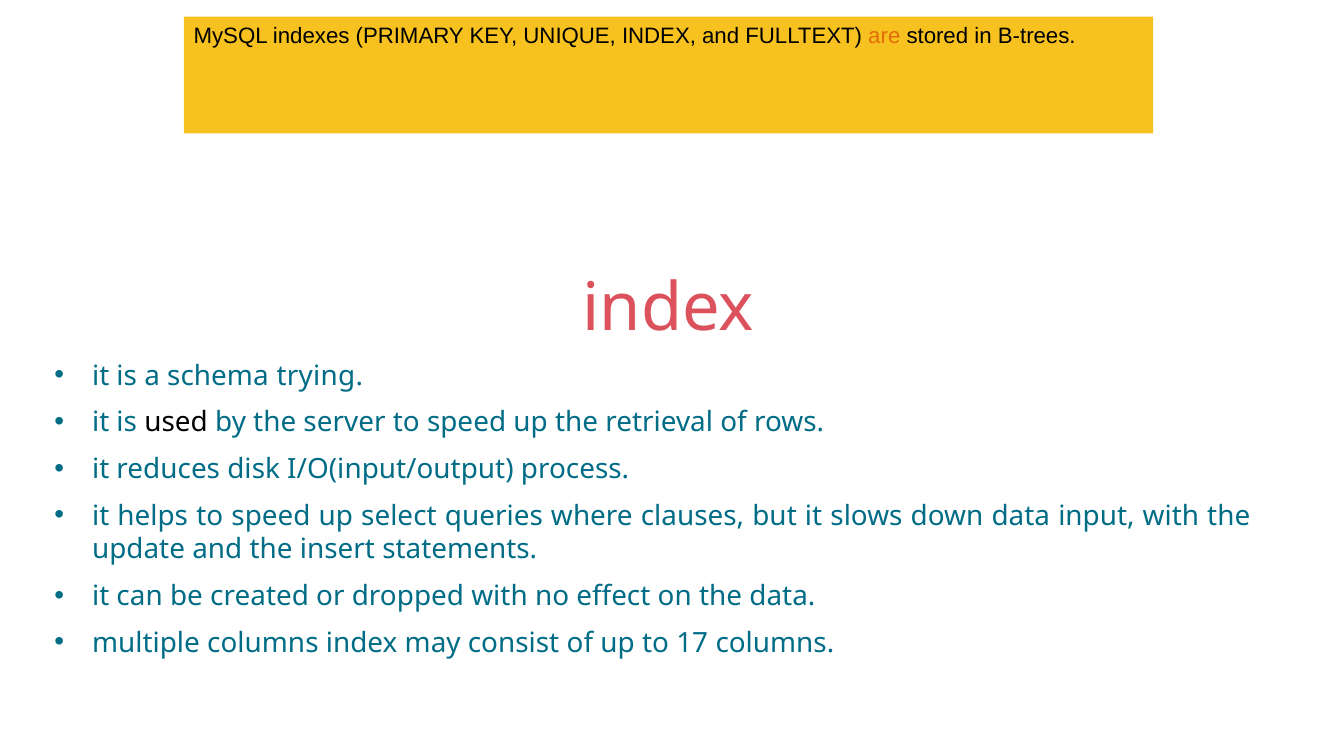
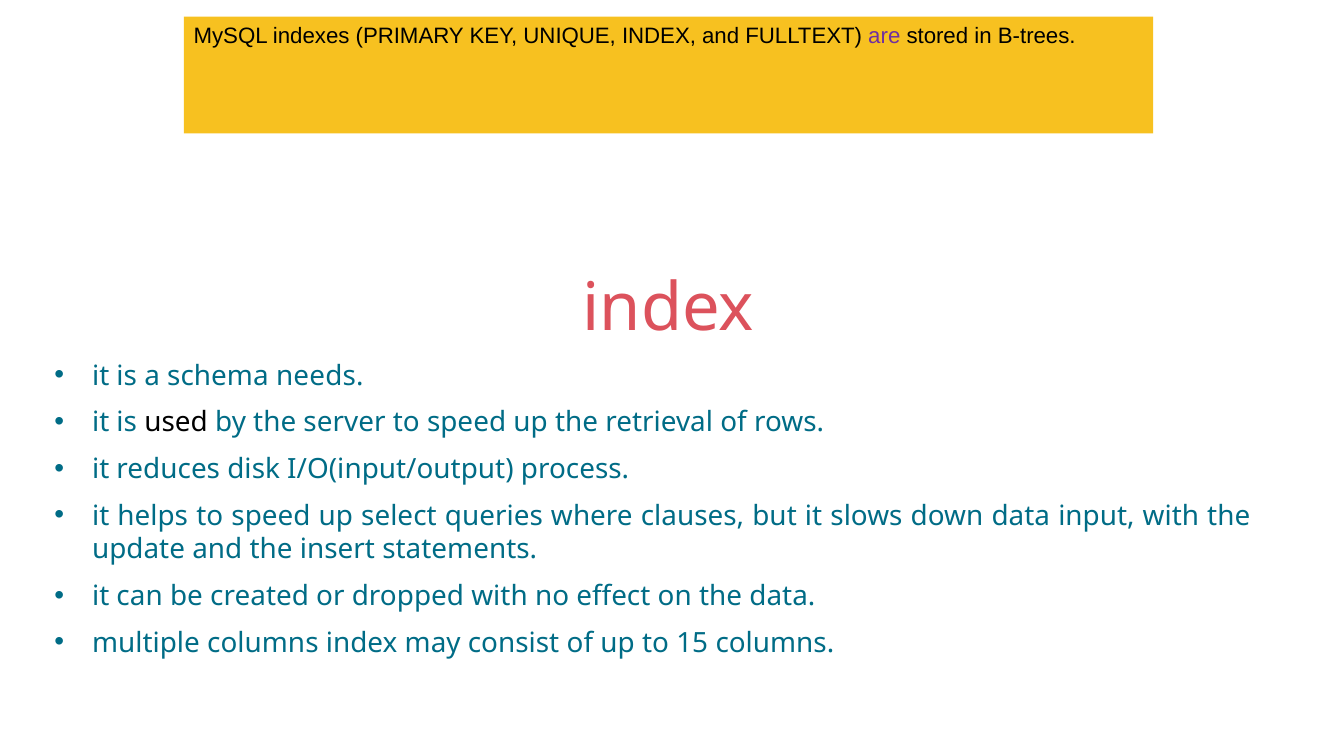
are colour: orange -> purple (884, 37)
trying: trying -> needs (320, 376)
17: 17 -> 15 (692, 643)
